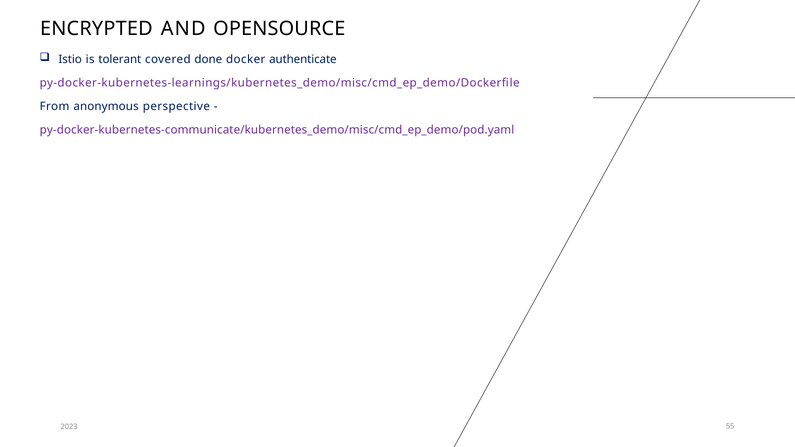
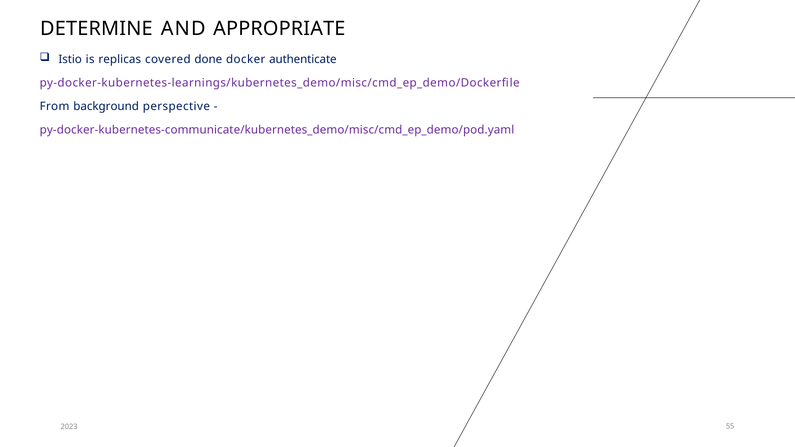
ENCRYPTED: ENCRYPTED -> DETERMINE (96, 29)
OPENSOURCE: OPENSOURCE -> APPROPRIATE (279, 29)
tolerant: tolerant -> replicas (120, 59)
anonymous: anonymous -> background (106, 107)
